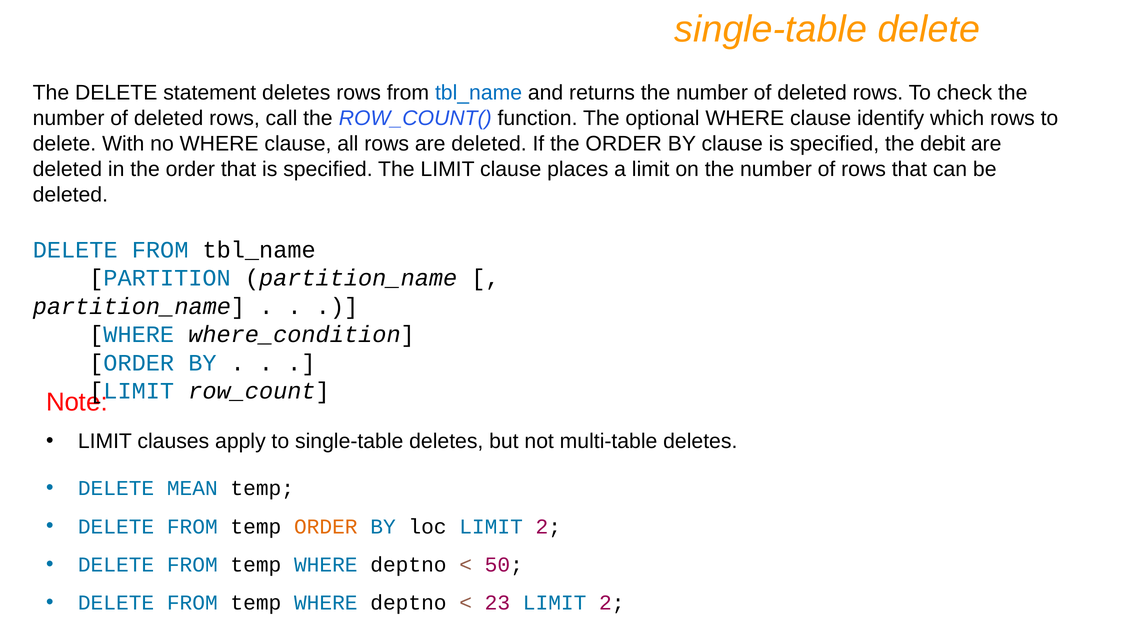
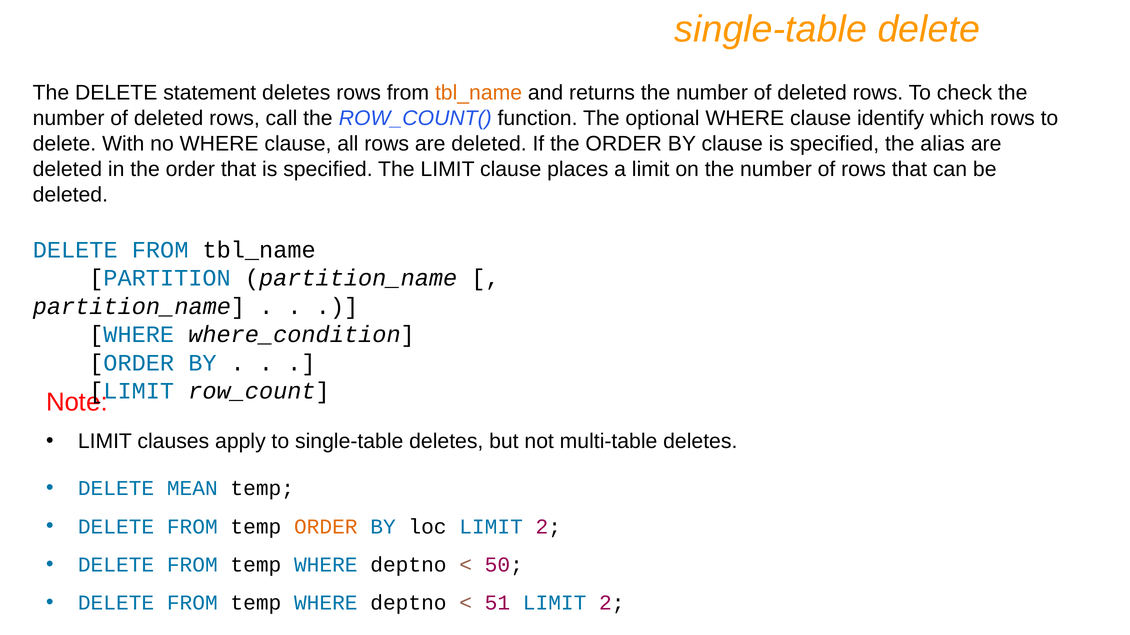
tbl_name colour: blue -> orange (479, 93)
debit: debit -> alias (943, 144)
23: 23 -> 51 (497, 603)
